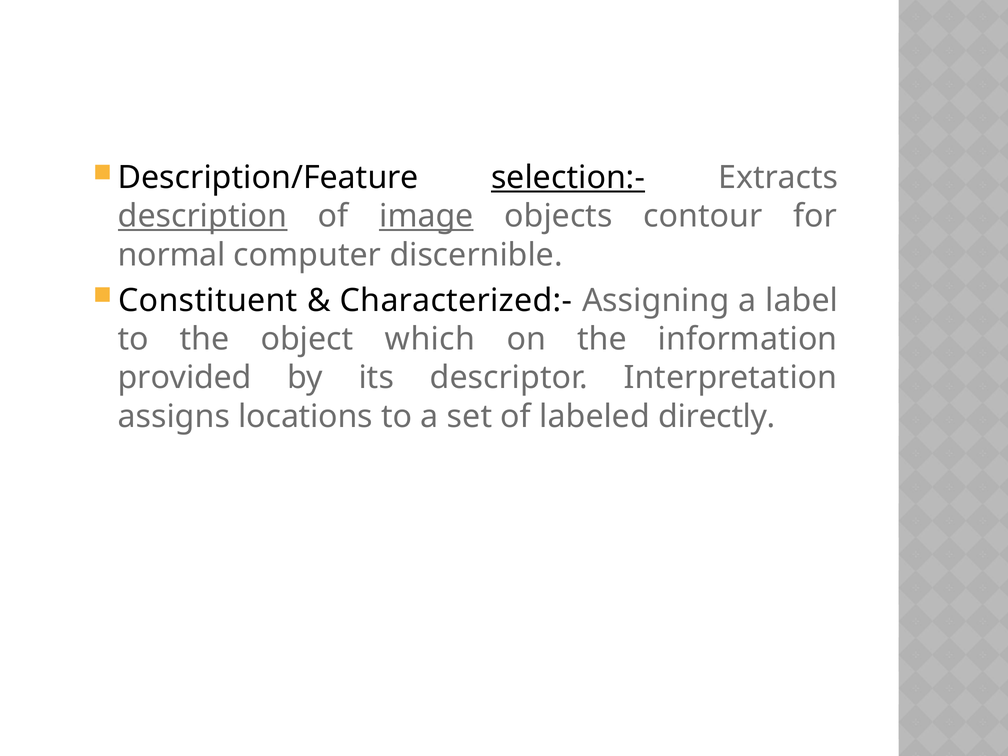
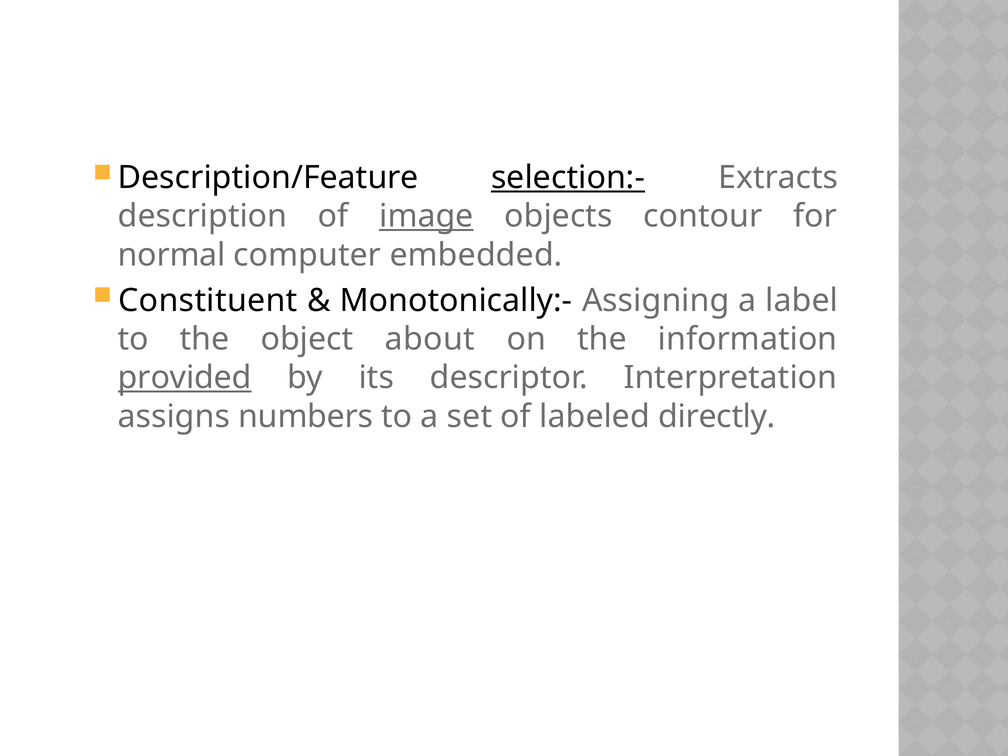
description underline: present -> none (203, 216)
discernible: discernible -> embedded (476, 255)
Characterized:-: Characterized:- -> Monotonically:- (456, 301)
which: which -> about (430, 339)
provided underline: none -> present (185, 378)
locations: locations -> numbers (306, 416)
